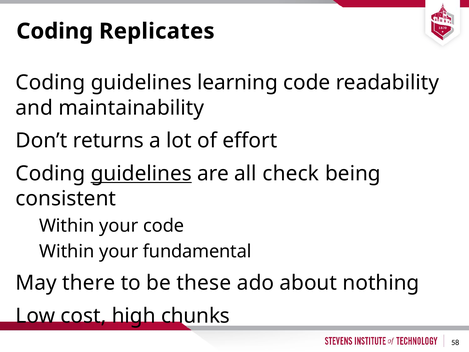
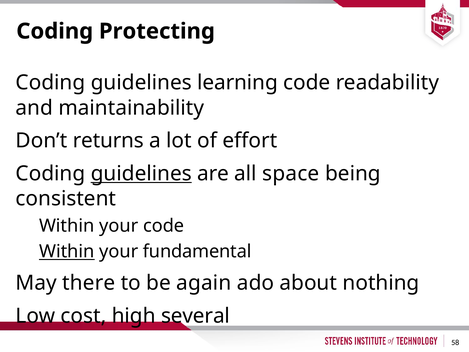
Replicates: Replicates -> Protecting (157, 31)
check: check -> space (291, 173)
Within underline: none -> present (67, 251)
these: these -> again (204, 283)
chunks: chunks -> several (196, 316)
